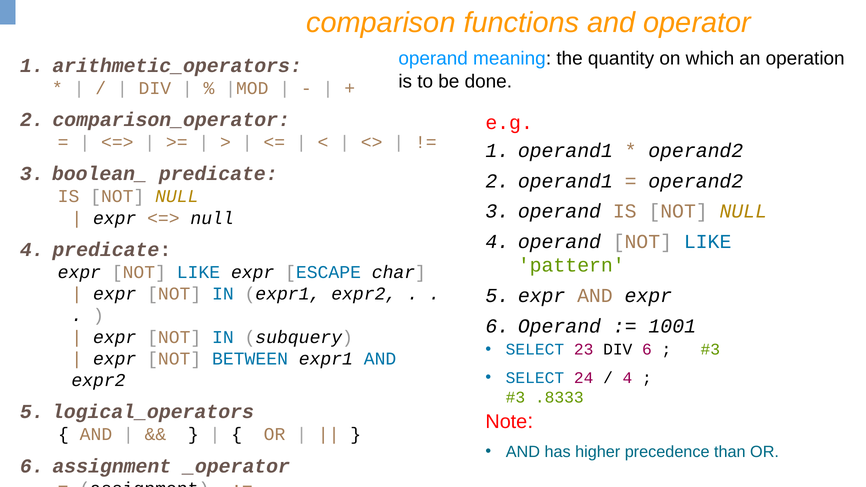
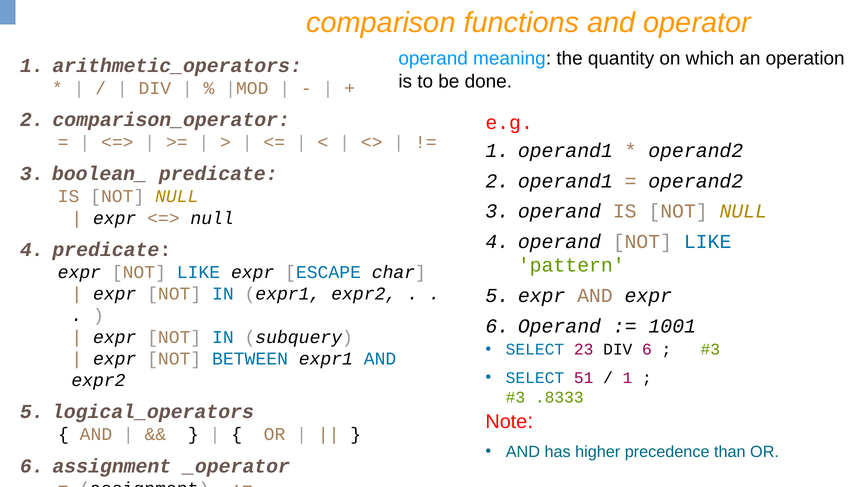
24: 24 -> 51 (584, 378)
4: 4 -> 1 (627, 378)
